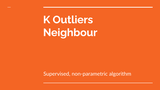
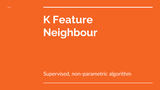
Outliers: Outliers -> Feature (73, 20)
